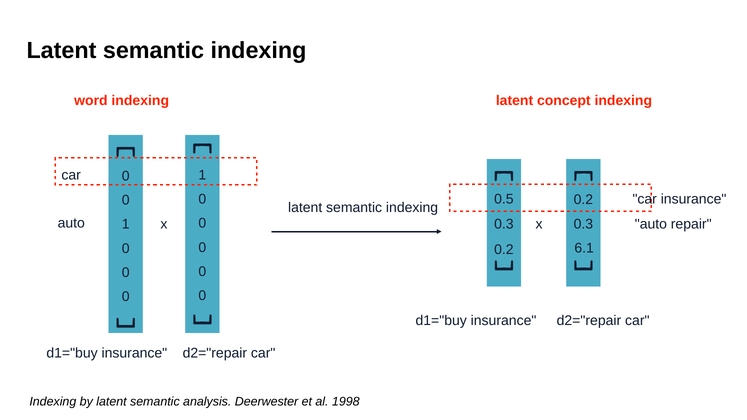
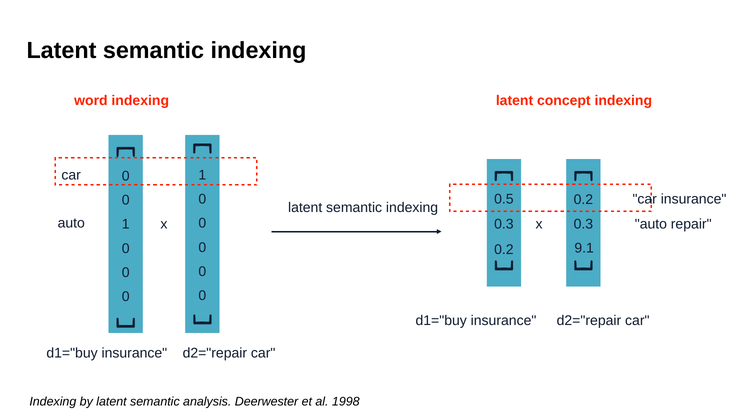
6.1: 6.1 -> 9.1 (584, 248)
